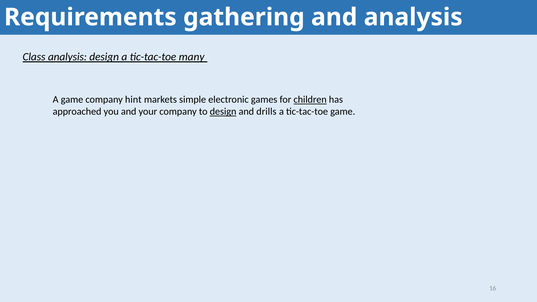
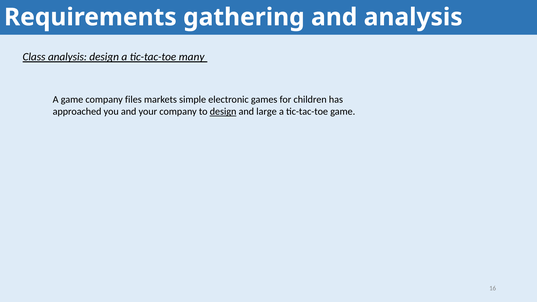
hint: hint -> files (133, 100)
children underline: present -> none (310, 100)
drills: drills -> large (266, 112)
